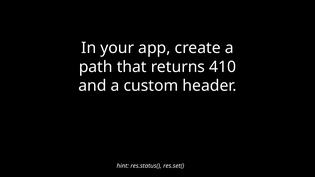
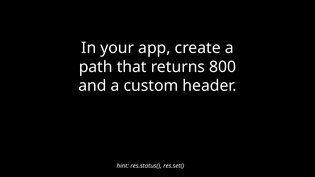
410: 410 -> 800 (223, 67)
